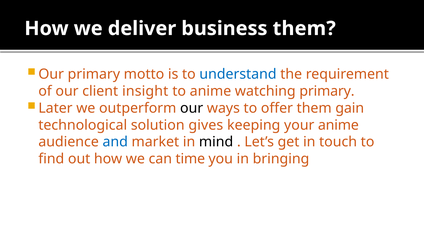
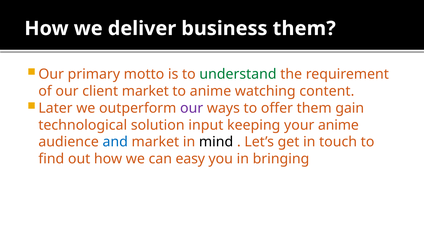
understand colour: blue -> green (238, 74)
client insight: insight -> market (145, 91)
watching primary: primary -> content (327, 91)
our colour: black -> purple (192, 108)
gives: gives -> input (206, 125)
time: time -> easy (190, 159)
